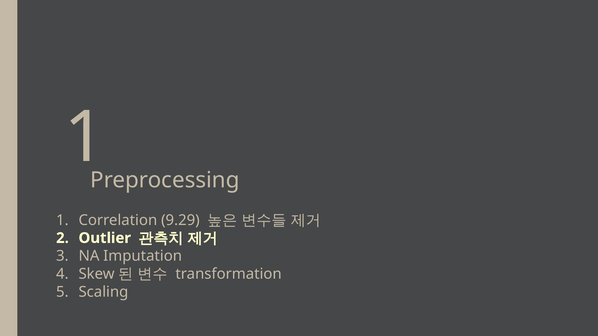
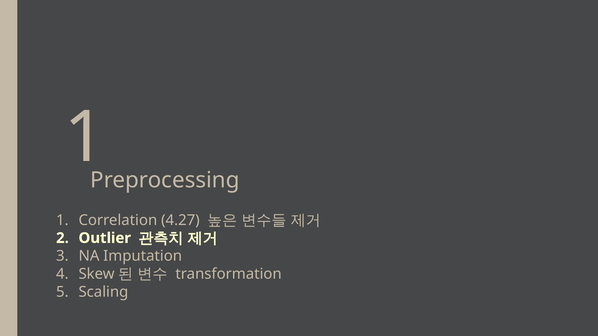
9.29: 9.29 -> 4.27 (180, 220)
